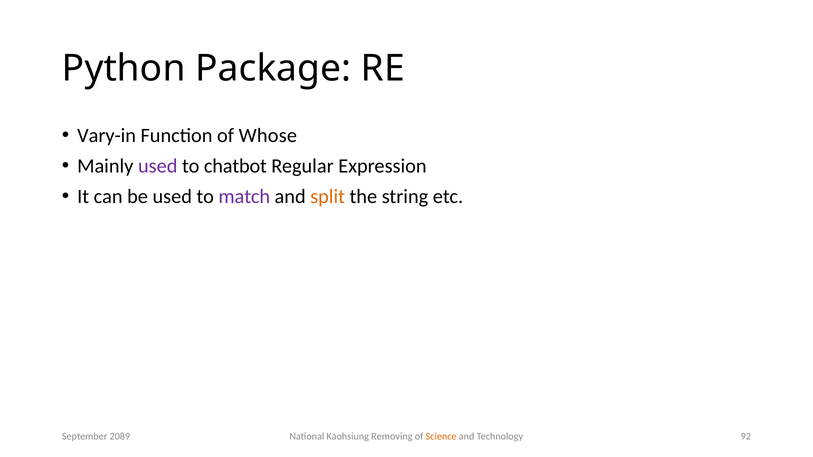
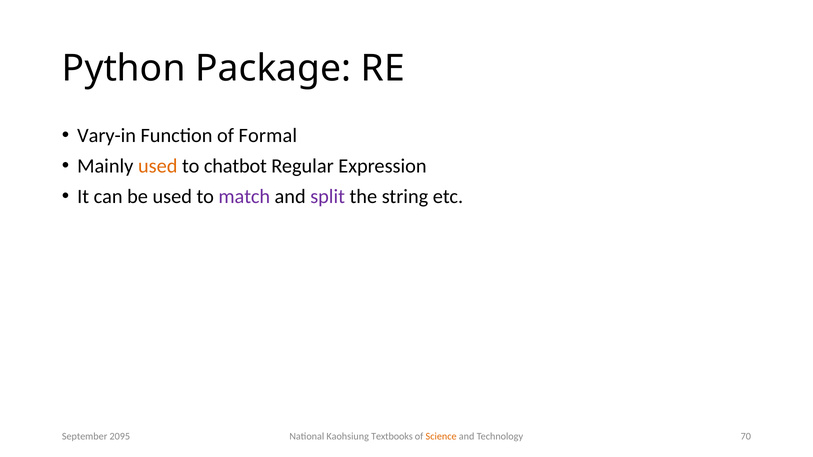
Whose: Whose -> Formal (268, 136)
used colour: purple -> orange (158, 166)
split colour: orange -> purple (328, 196)
Removing: Removing -> Textbooks (392, 437)
92: 92 -> 70 (746, 437)
2089: 2089 -> 2095 (120, 437)
